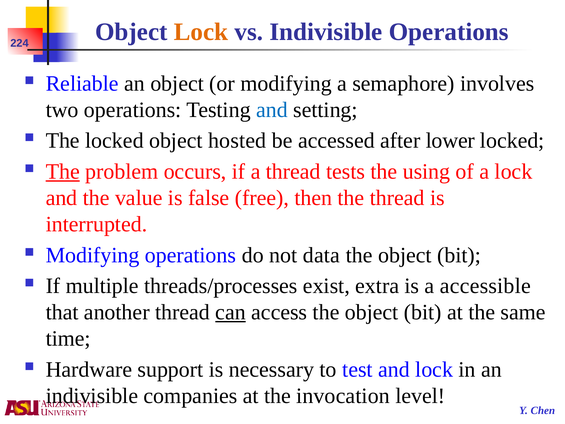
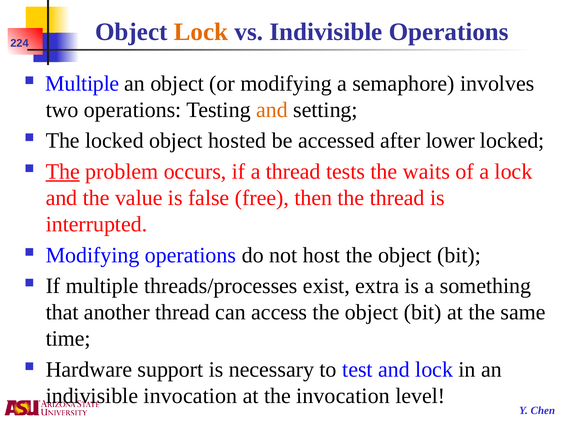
Reliable: Reliable -> Multiple (82, 83)
and colour: blue -> orange (272, 110)
using: using -> waits (426, 171)
data: data -> host (321, 255)
accessible: accessible -> something (485, 286)
can underline: present -> none (231, 312)
indivisible companies: companies -> invocation (190, 396)
